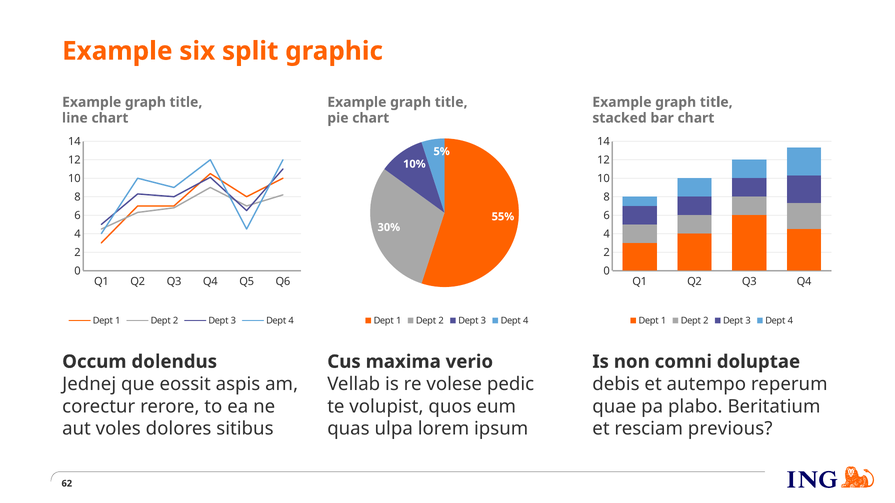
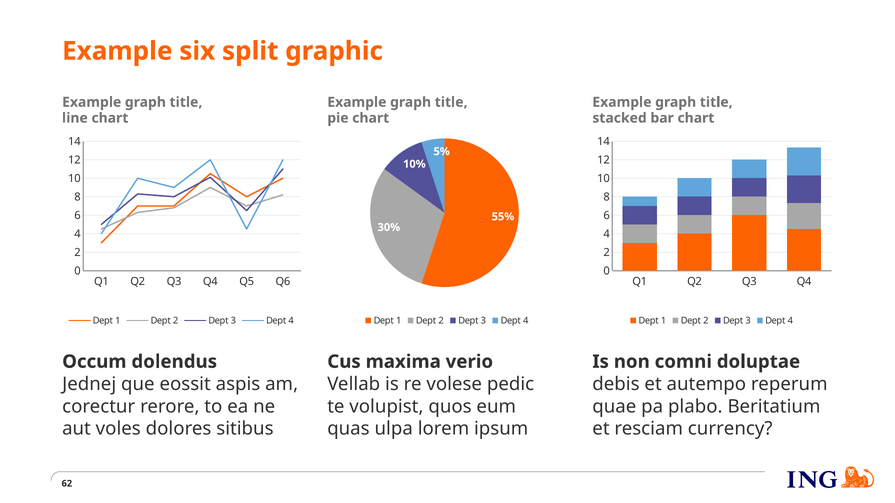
previous: previous -> currency (730, 429)
